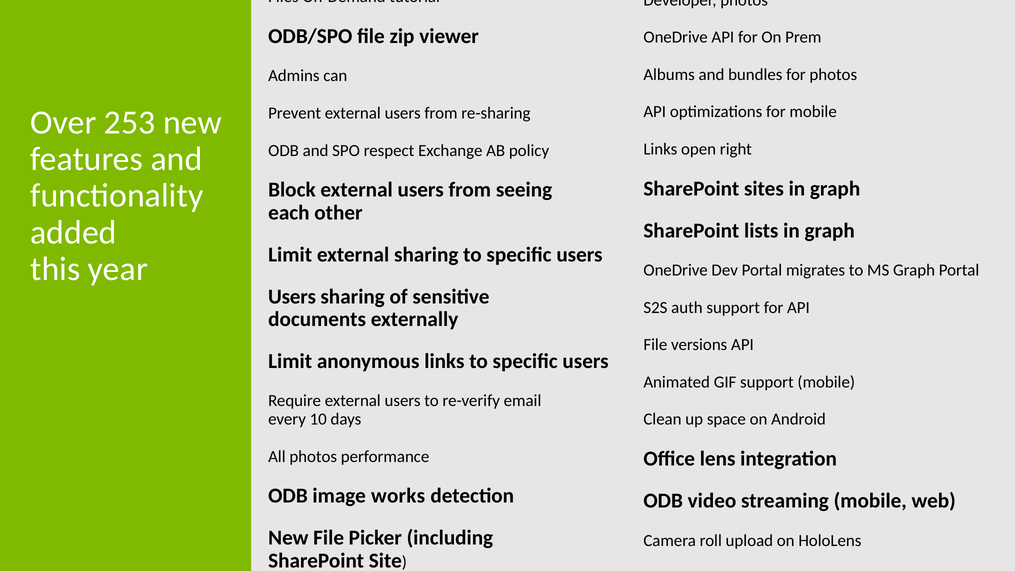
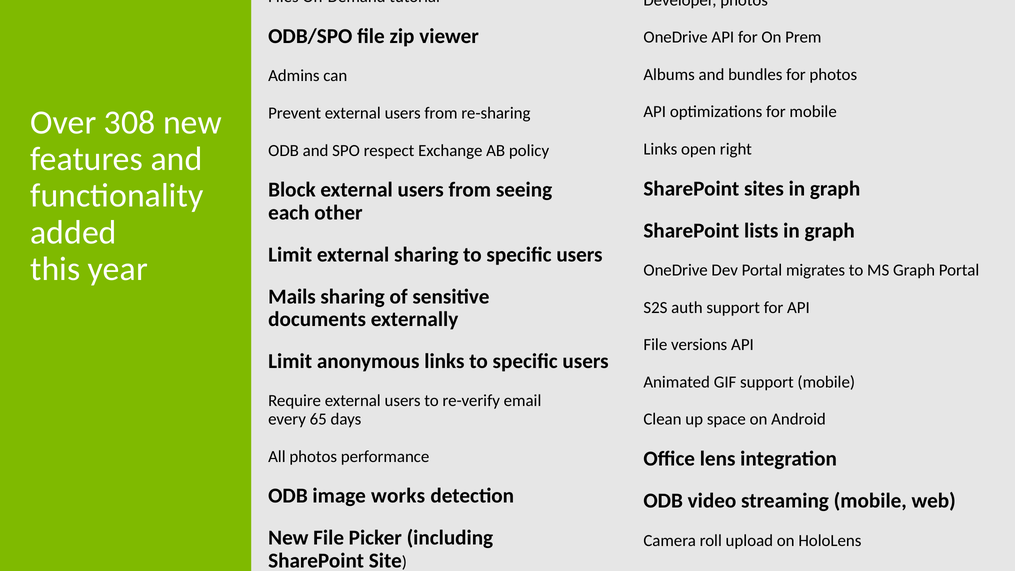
253: 253 -> 308 (130, 123)
Users: Users -> Mails (292, 297)
10: 10 -> 65 (318, 419)
